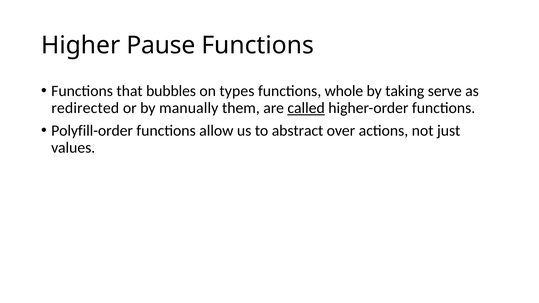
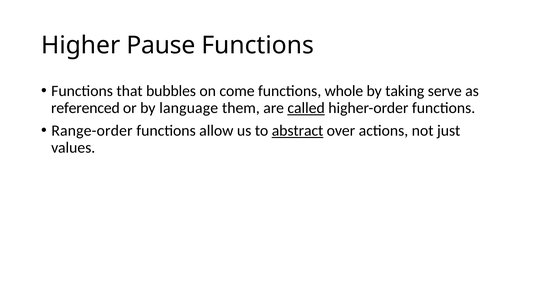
types: types -> come (237, 91)
redirected: redirected -> referenced (85, 108)
manually: manually -> language (189, 108)
Polyfill-order: Polyfill-order -> Range-order (92, 131)
abstract underline: none -> present (298, 131)
